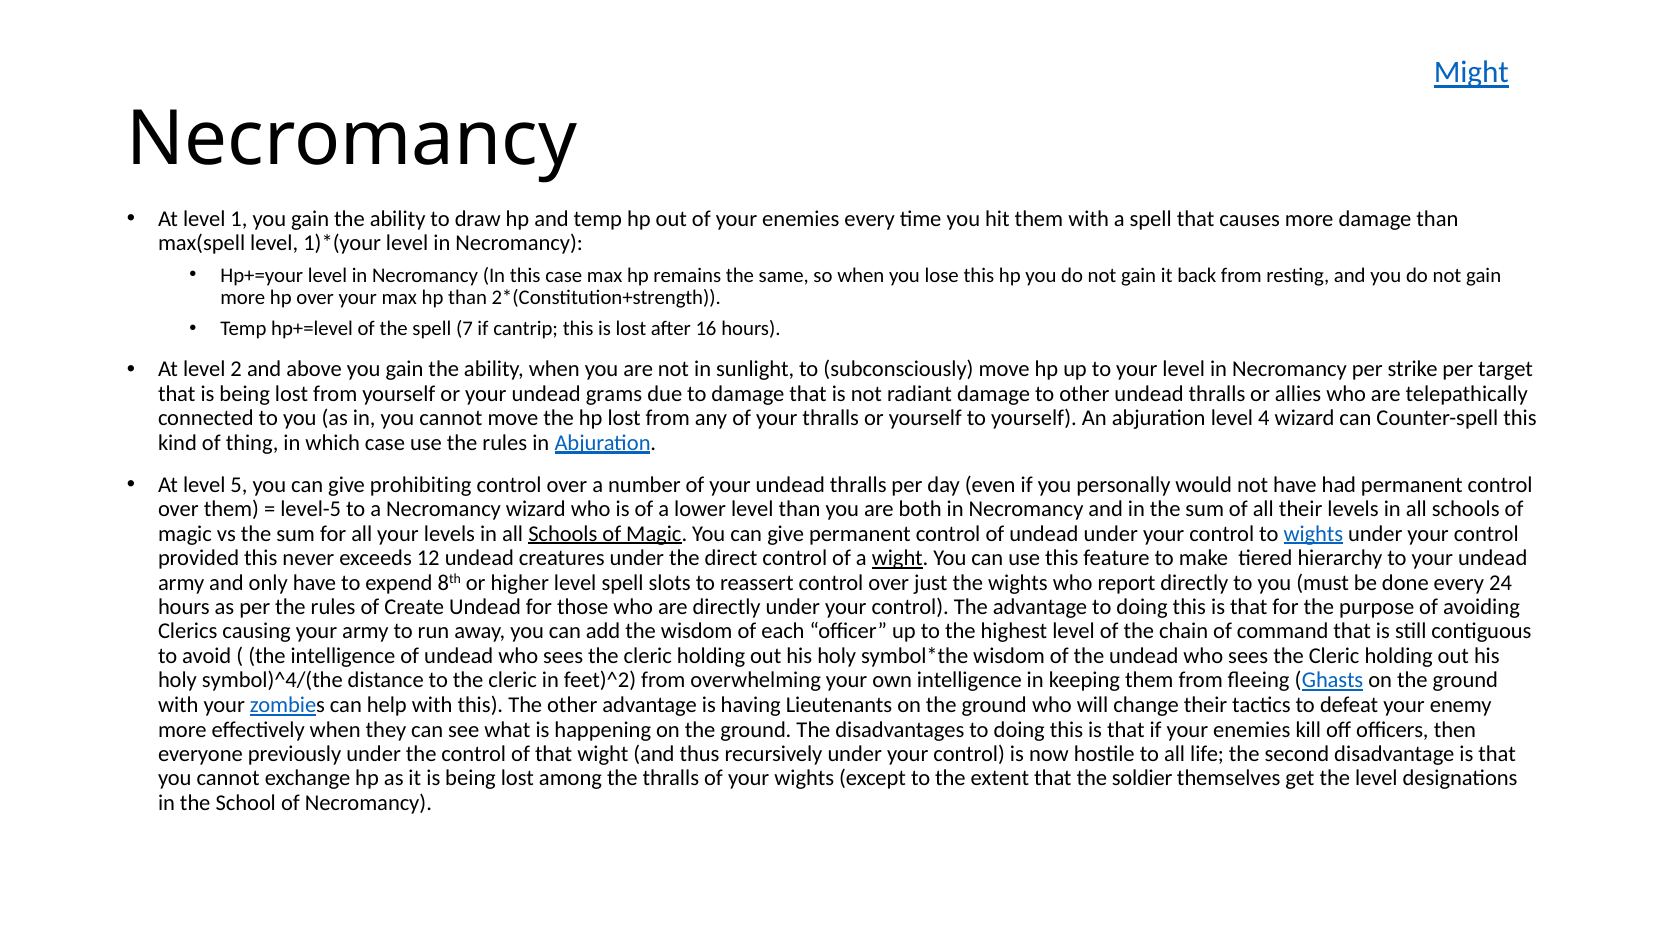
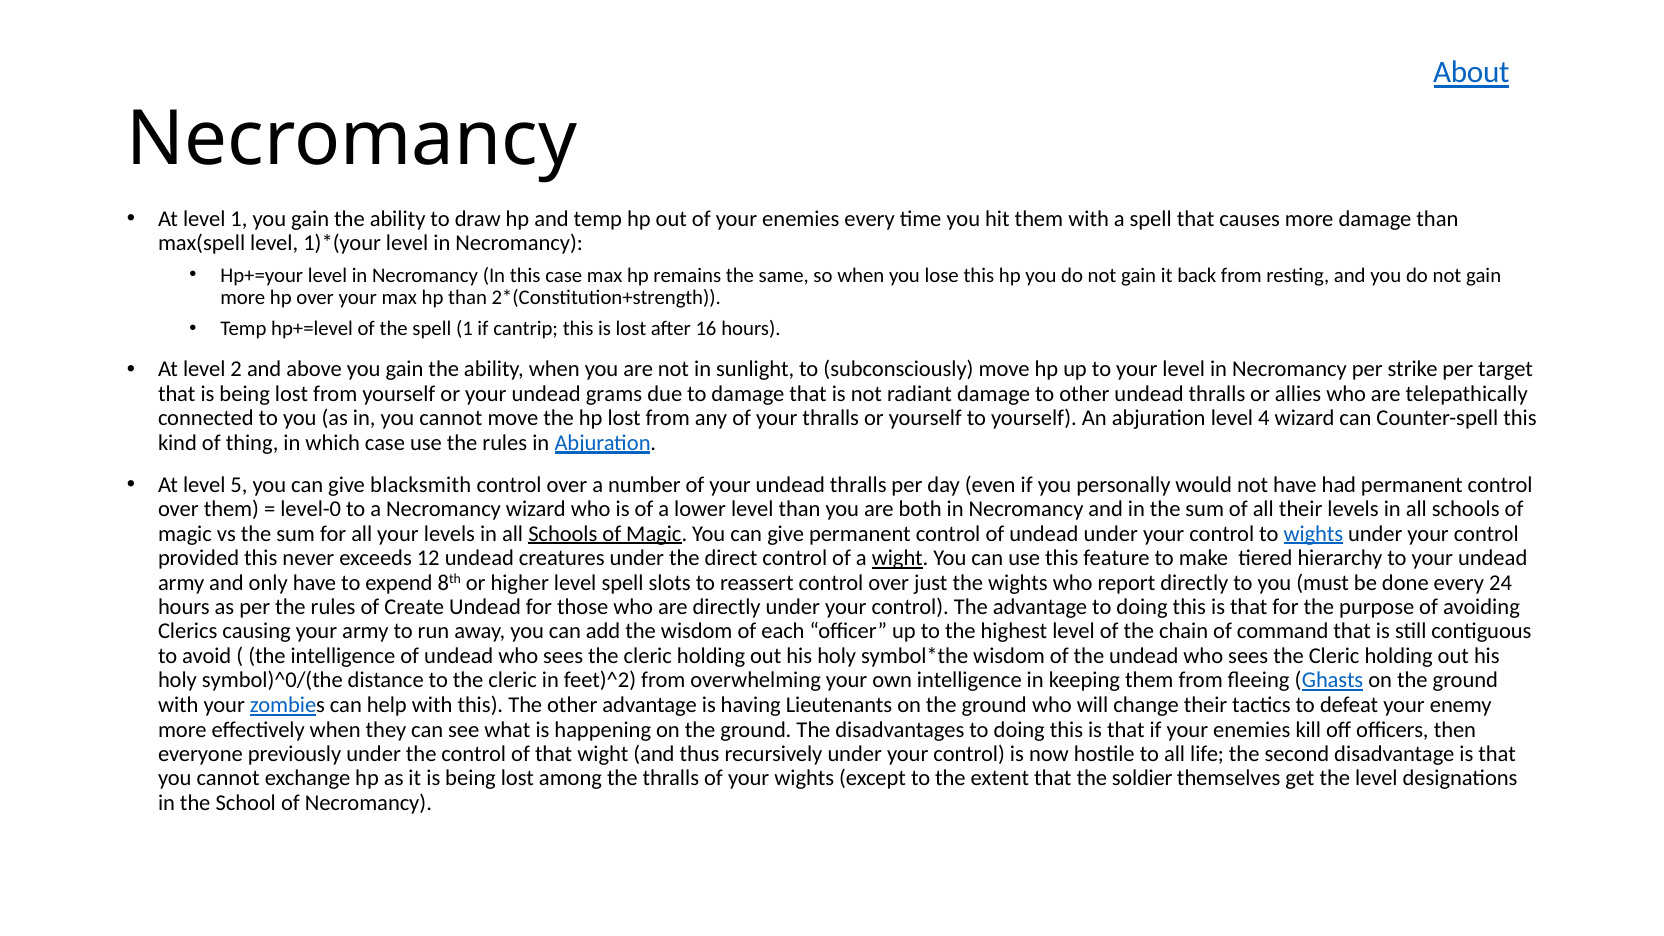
Might: Might -> About (1471, 73)
spell 7: 7 -> 1 (464, 329)
prohibiting: prohibiting -> blacksmith (421, 485)
level-5: level-5 -> level-0 (311, 509)
symbol)^4/(the: symbol)^4/(the -> symbol)^0/(the (272, 681)
